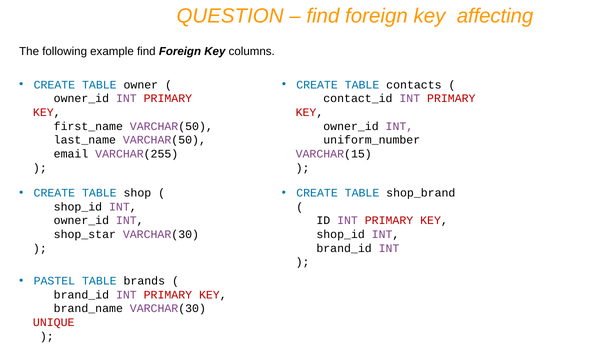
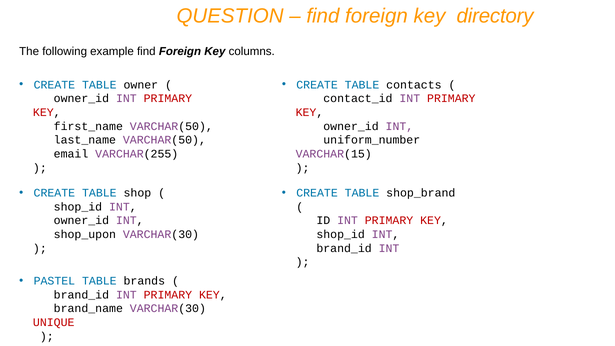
affecting: affecting -> directory (495, 16)
shop_star: shop_star -> shop_upon (85, 234)
